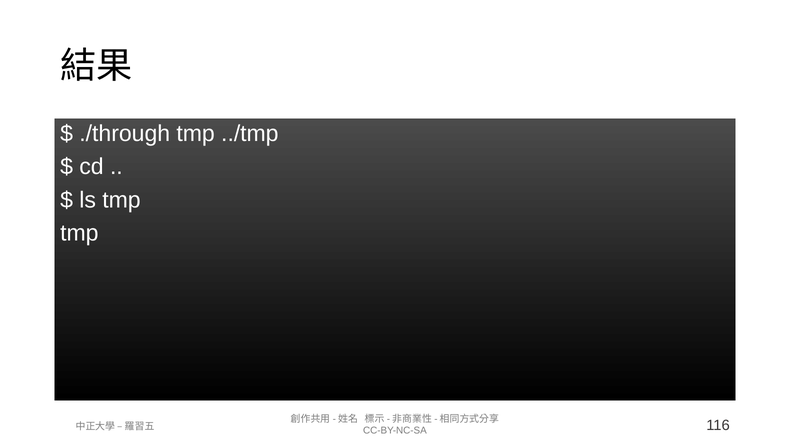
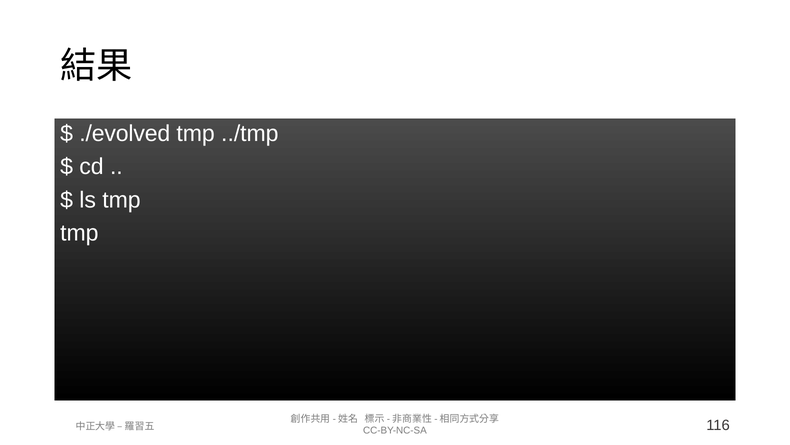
./through: ./through -> ./evolved (125, 133)
